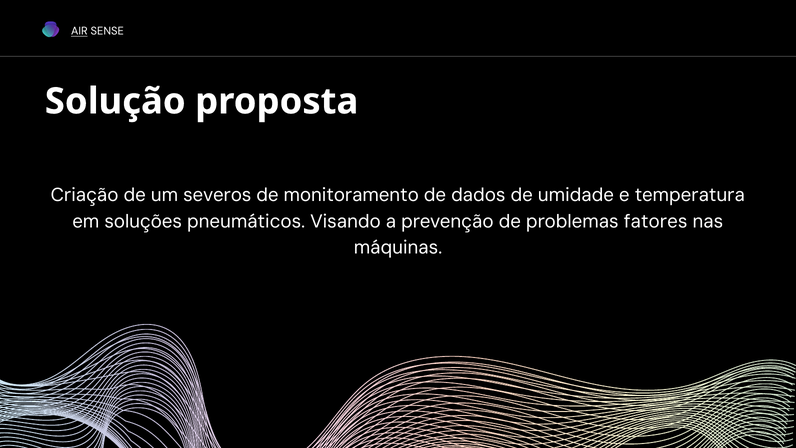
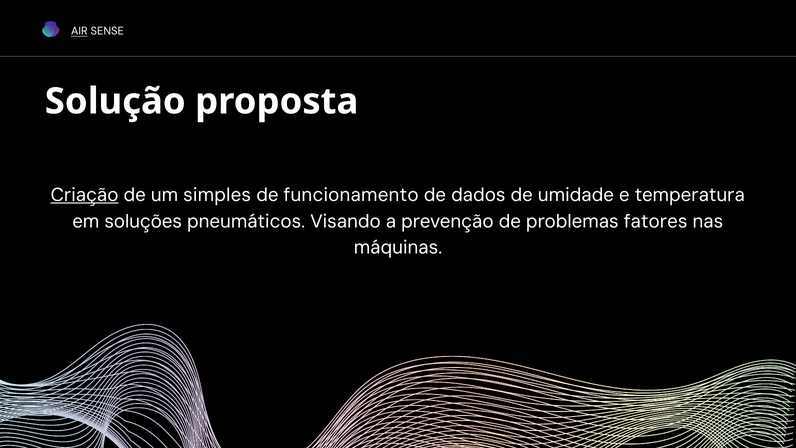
Criação underline: none -> present (85, 195)
severos: severos -> simples (217, 195)
monitoramento: monitoramento -> funcionamento (351, 195)
